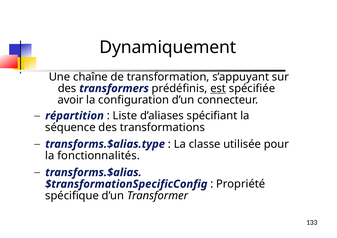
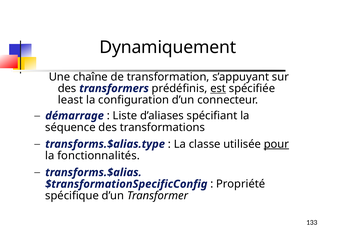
avoir: avoir -> least (70, 100)
répartition: répartition -> démarrage (75, 116)
pour underline: none -> present (276, 144)
